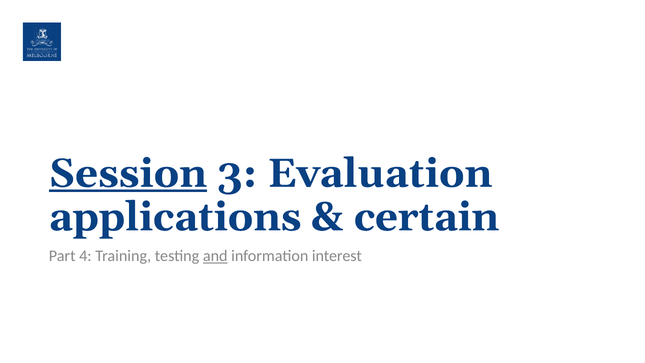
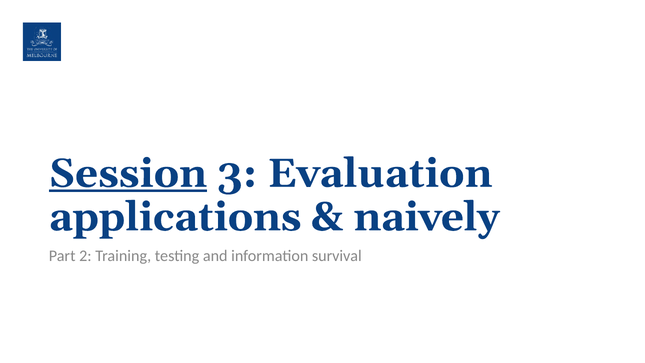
certain: certain -> naively (427, 217)
4: 4 -> 2 (85, 256)
and underline: present -> none (215, 256)
interest: interest -> survival (337, 256)
